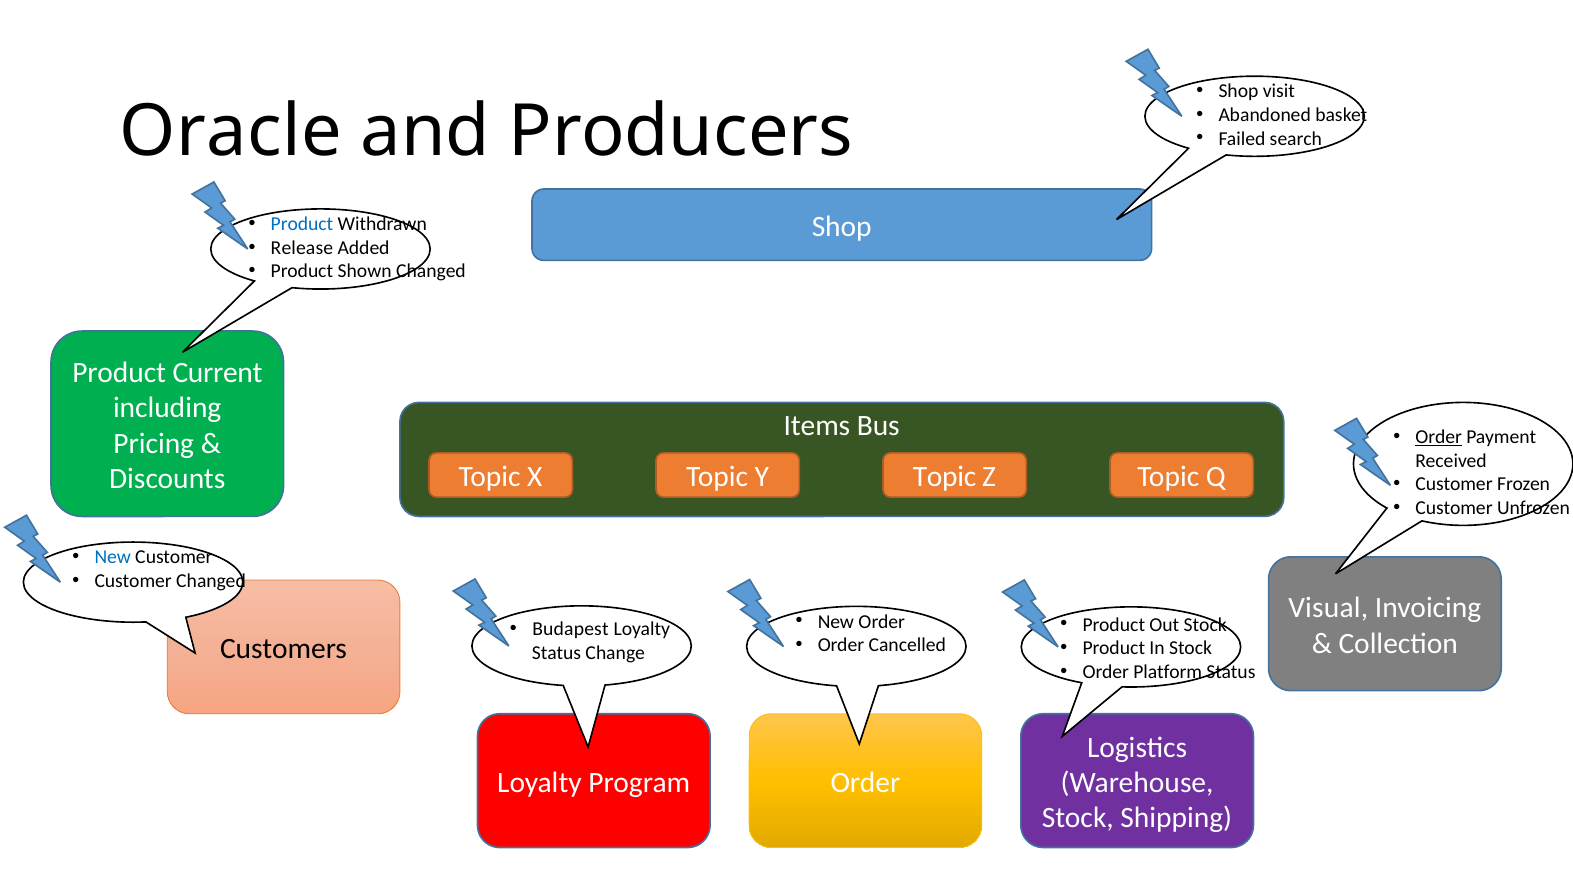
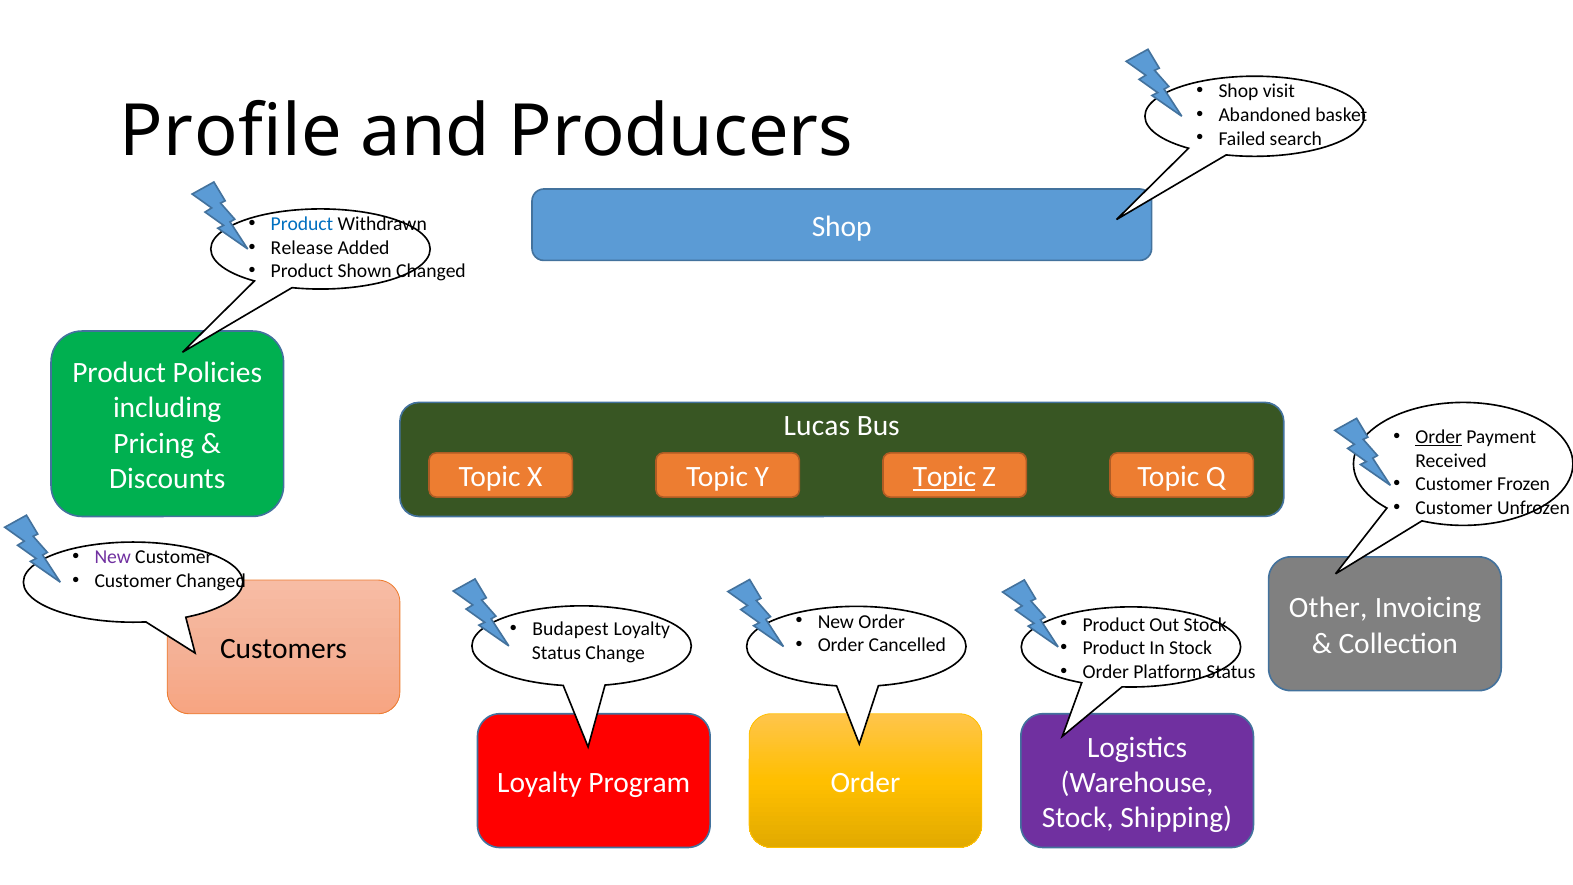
Oracle: Oracle -> Profile (231, 132)
Current: Current -> Policies (217, 373)
Items: Items -> Lucas (817, 426)
Topic underline: none -> present (945, 477)
New colour: blue -> purple (113, 557)
Visual: Visual -> Other (1328, 608)
